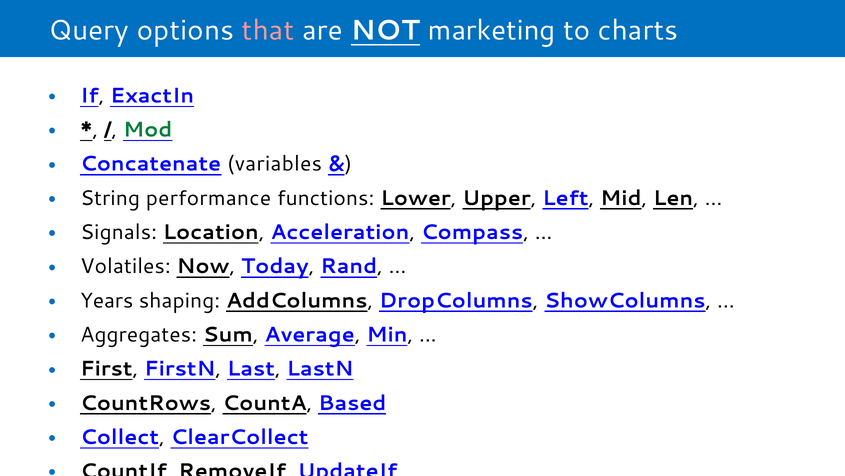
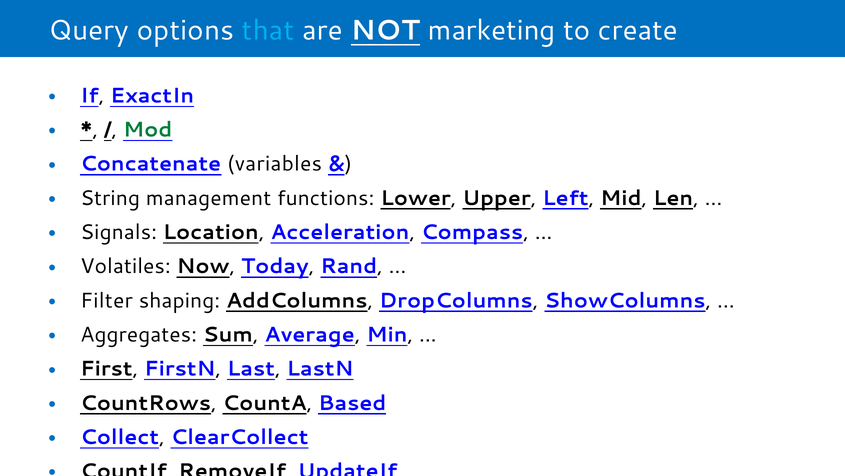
that colour: pink -> light blue (268, 30)
charts: charts -> create (638, 30)
performance: performance -> management (209, 198)
Years: Years -> Filter (107, 300)
